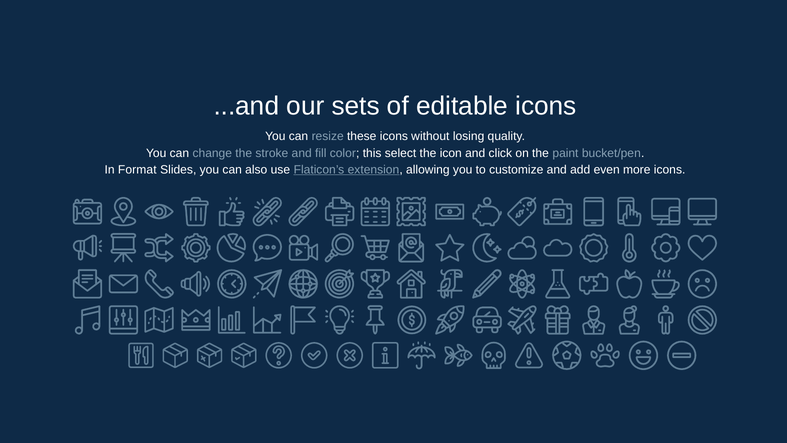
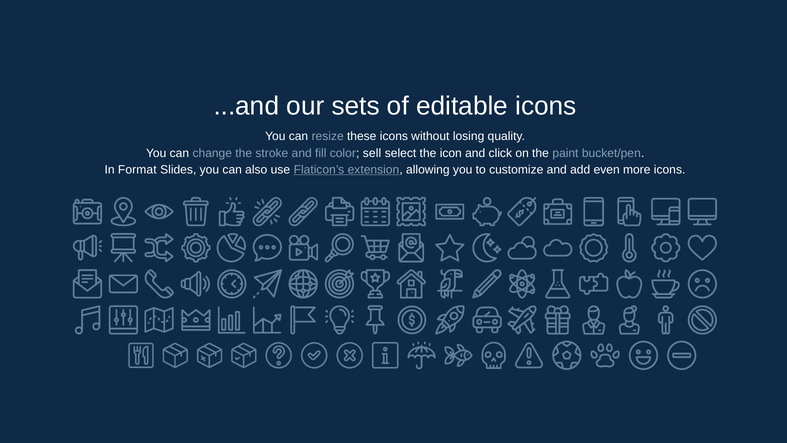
this: this -> sell (372, 153)
